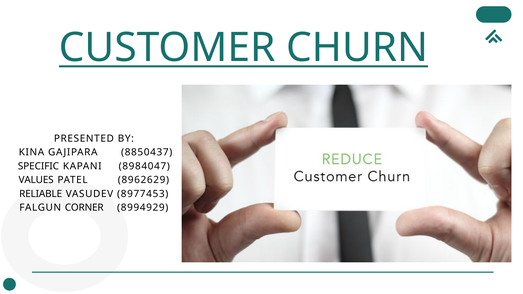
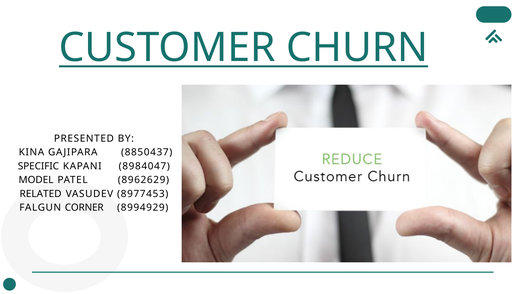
VALUES: VALUES -> MODEL (36, 180)
RELIABLE: RELIABLE -> RELATED (41, 194)
